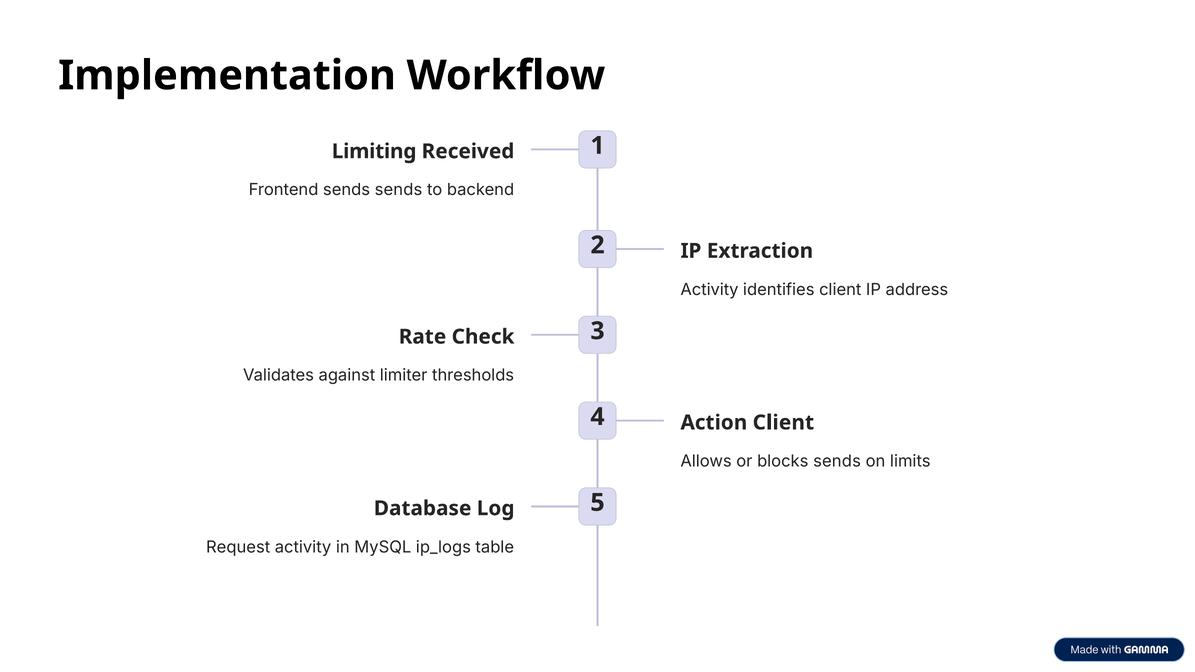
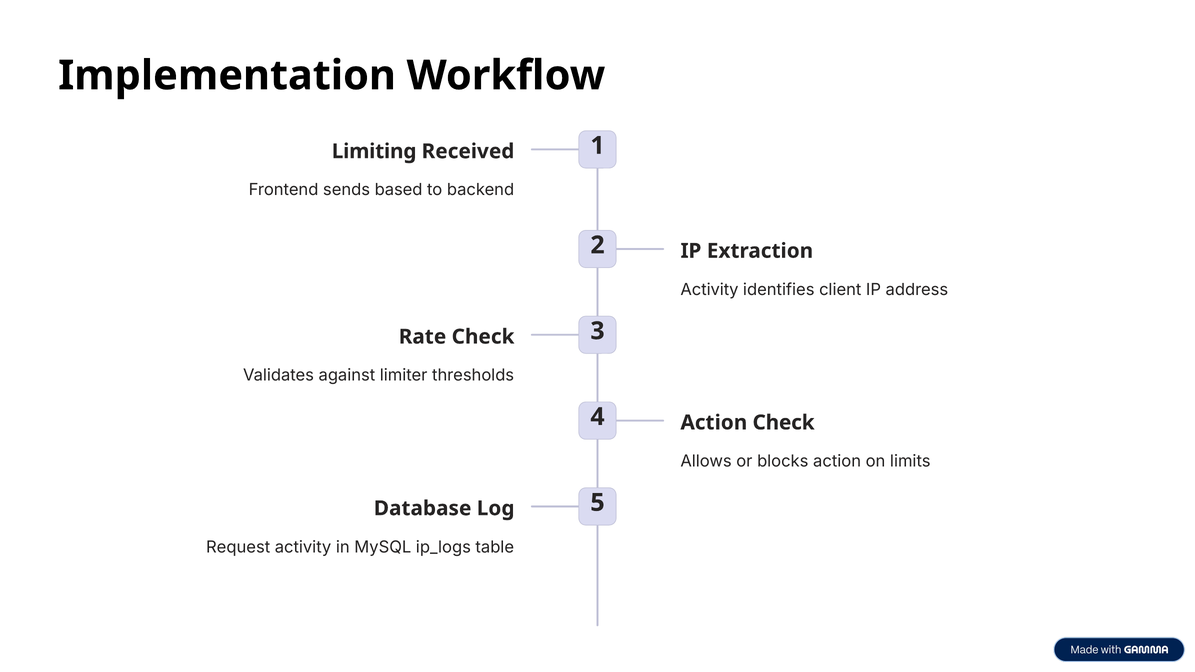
sends sends: sends -> based (399, 190)
Action Client: Client -> Check (784, 423)
blocks sends: sends -> action (837, 461)
